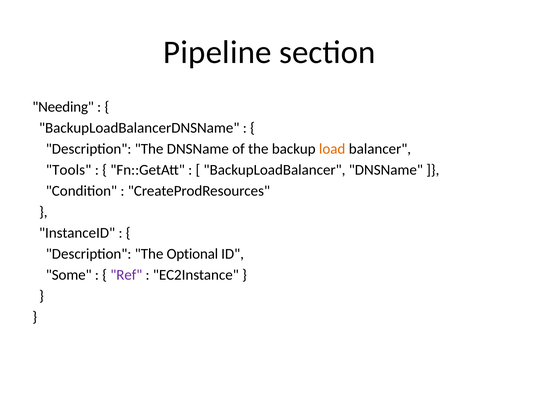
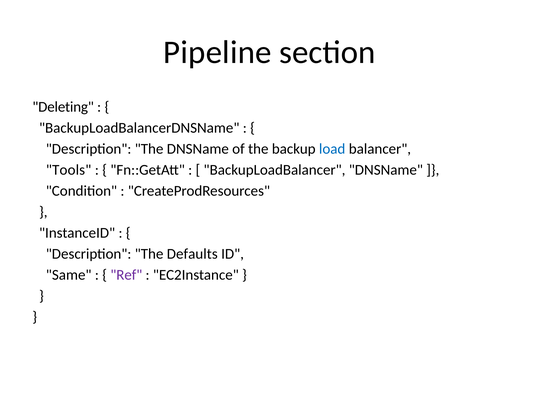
Needing: Needing -> Deleting (63, 107)
load colour: orange -> blue (332, 149)
Optional: Optional -> Defaults (192, 254)
Some: Some -> Same (69, 275)
